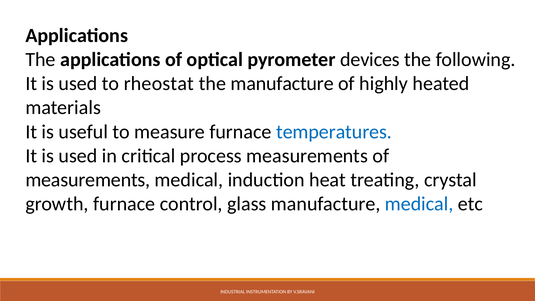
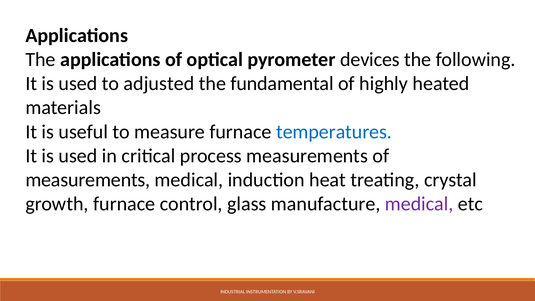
rheostat: rheostat -> adjusted (159, 84)
the manufacture: manufacture -> fundamental (282, 84)
medical colour: blue -> purple (419, 204)
